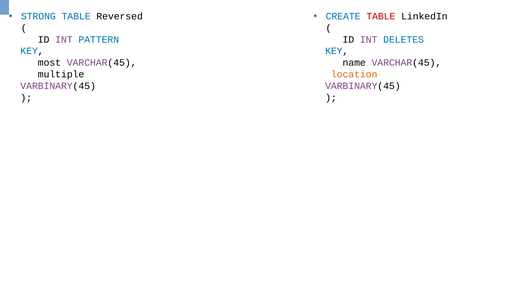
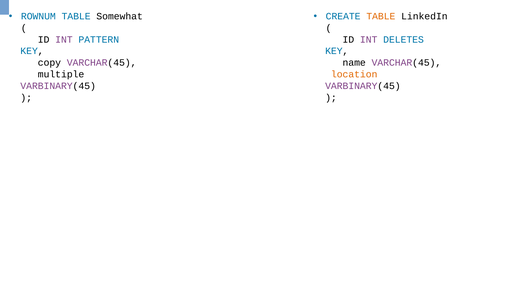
STRONG: STRONG -> ROWNUM (38, 16)
Reversed: Reversed -> Somewhat (120, 16)
TABLE colour: red -> orange (381, 16)
most: most -> copy (49, 63)
